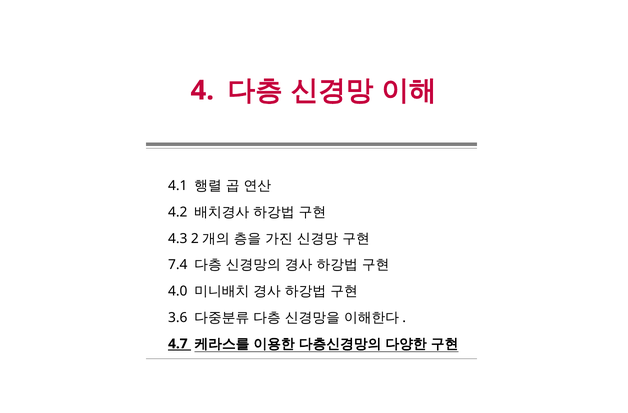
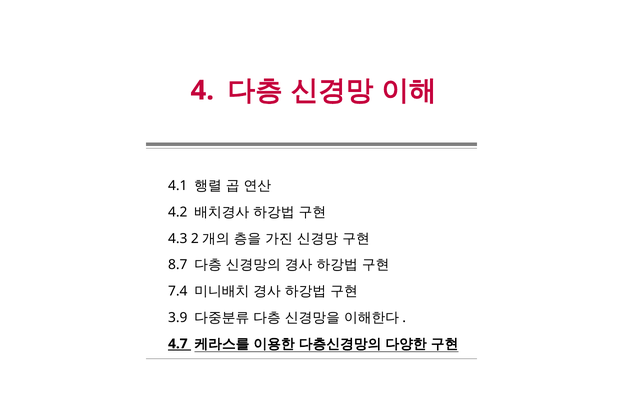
7.4: 7.4 -> 8.7 (178, 265)
4.0: 4.0 -> 7.4 (178, 291)
3.6: 3.6 -> 3.9 (178, 317)
